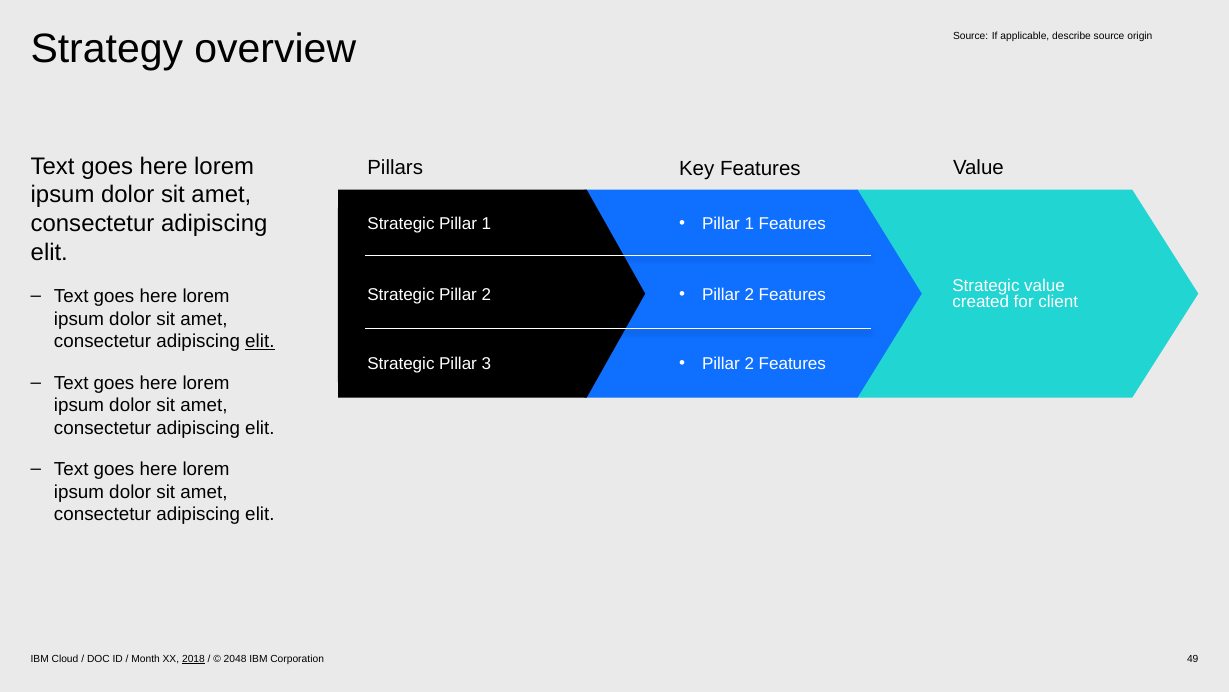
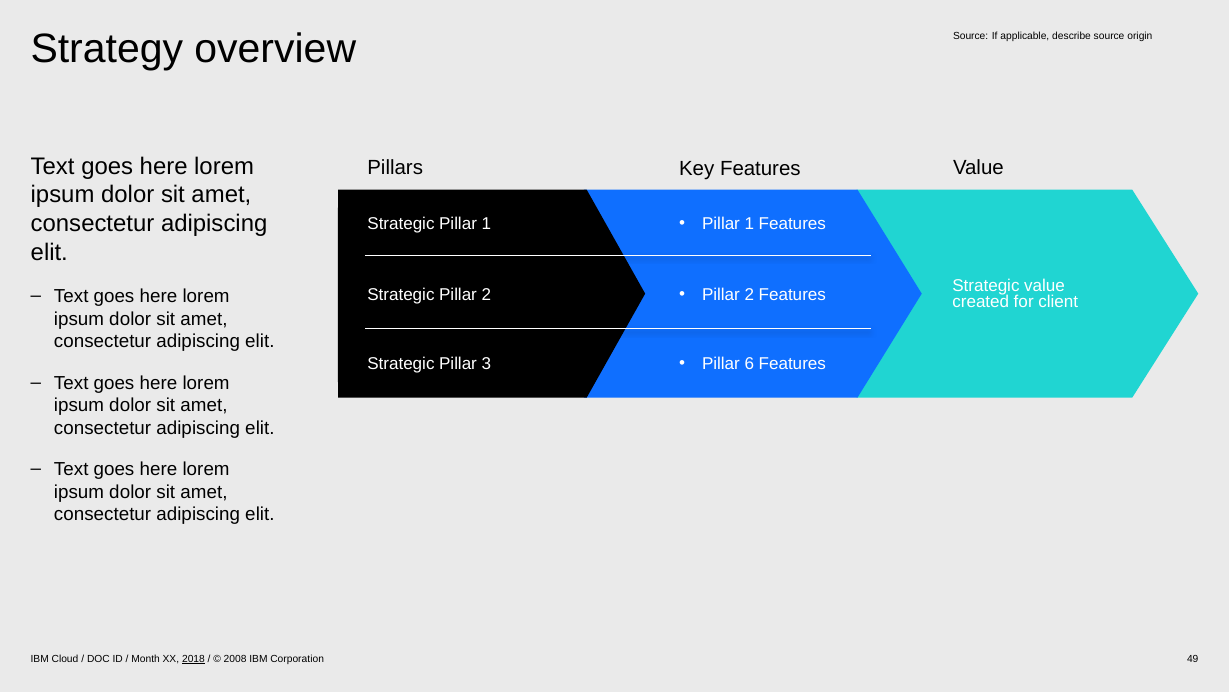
elit underline: present -> none (260, 341)
2: 2 -> 6 (749, 364)
2048: 2048 -> 2008 (235, 659)
